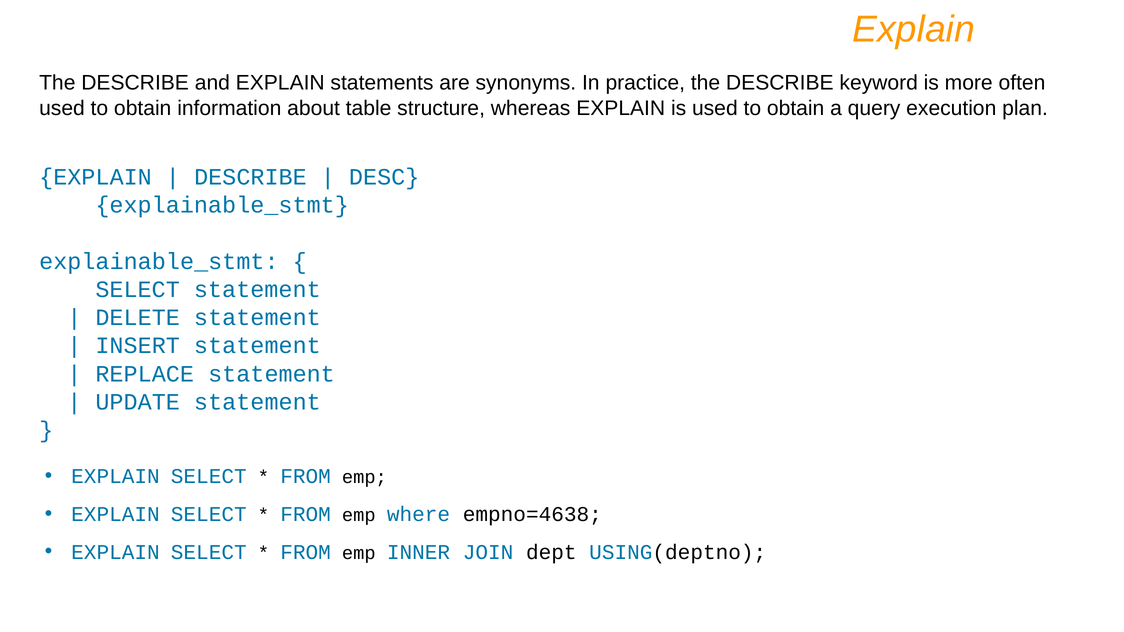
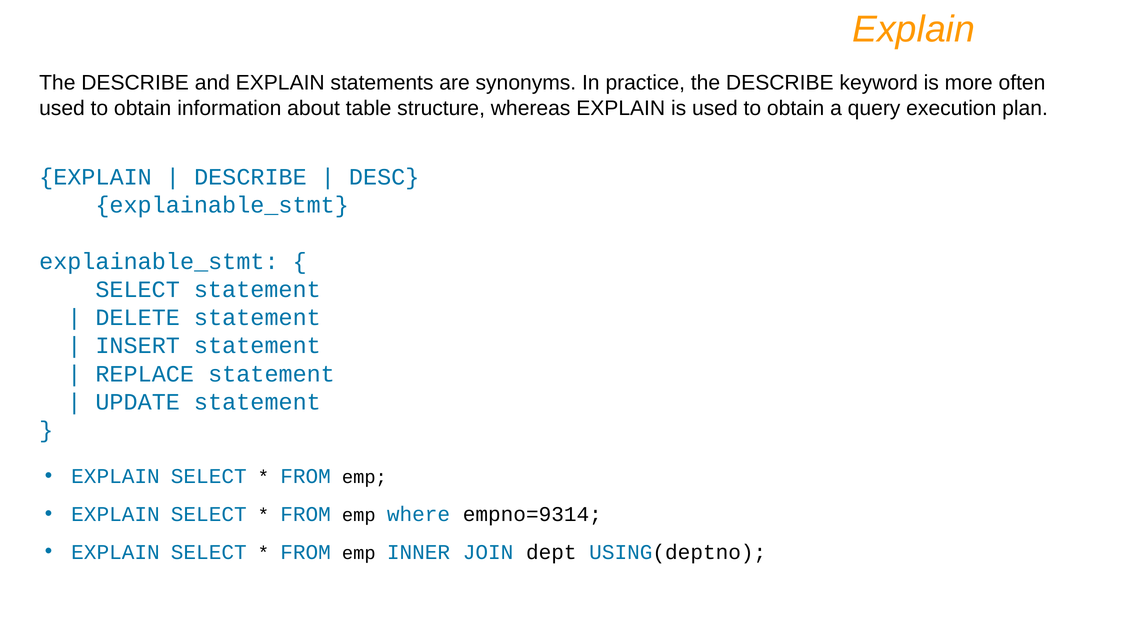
empno=4638: empno=4638 -> empno=9314 (532, 514)
